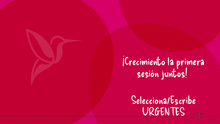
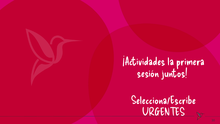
¡Crecimiento: ¡Crecimiento -> ¡Actividades (144, 61)
